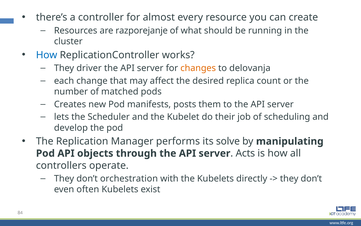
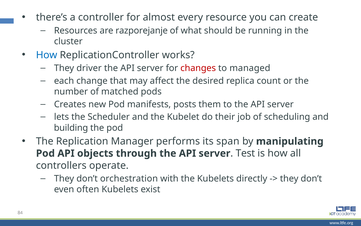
changes colour: orange -> red (198, 68)
delovanja: delovanja -> managed (250, 68)
develop: develop -> building (71, 128)
solve: solve -> span (228, 141)
Acts: Acts -> Test (245, 153)
